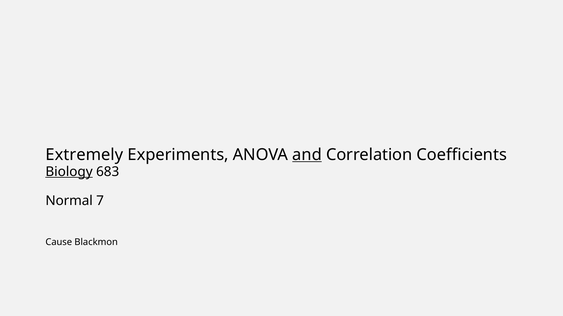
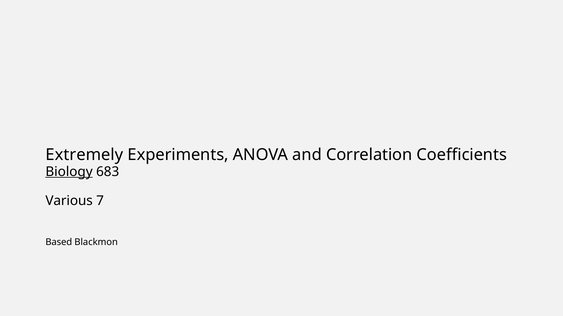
and underline: present -> none (307, 155)
Normal: Normal -> Various (69, 201)
Cause: Cause -> Based (59, 243)
